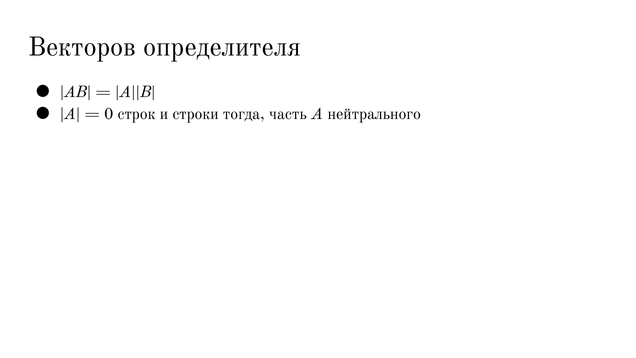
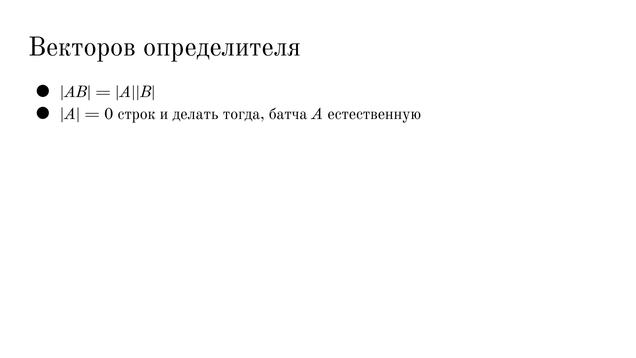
строки: строки -> делать (195, 114)
часть: часть -> батча (288, 114)
нейтрального: нейтрального -> естественную (374, 114)
